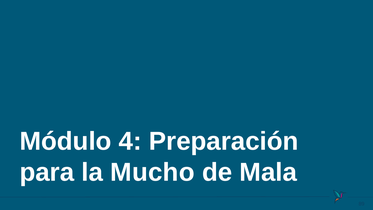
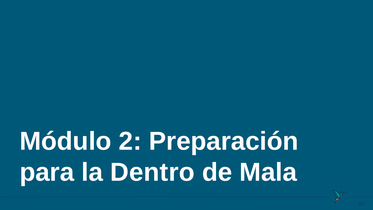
4: 4 -> 2 (130, 141)
Mucho: Mucho -> Dentro (152, 172)
